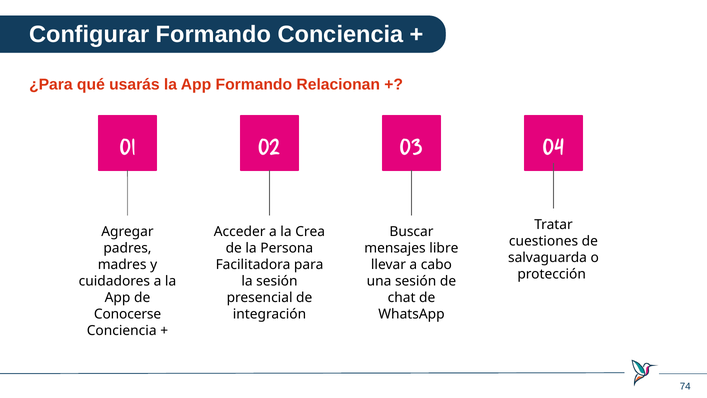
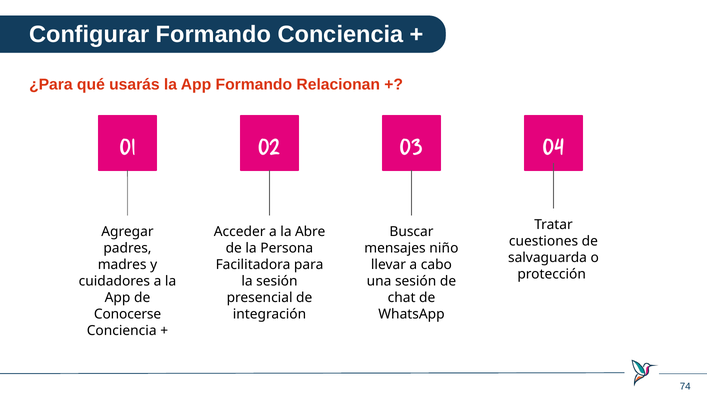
Crea: Crea -> Abre (310, 232)
libre: libre -> niño (444, 248)
